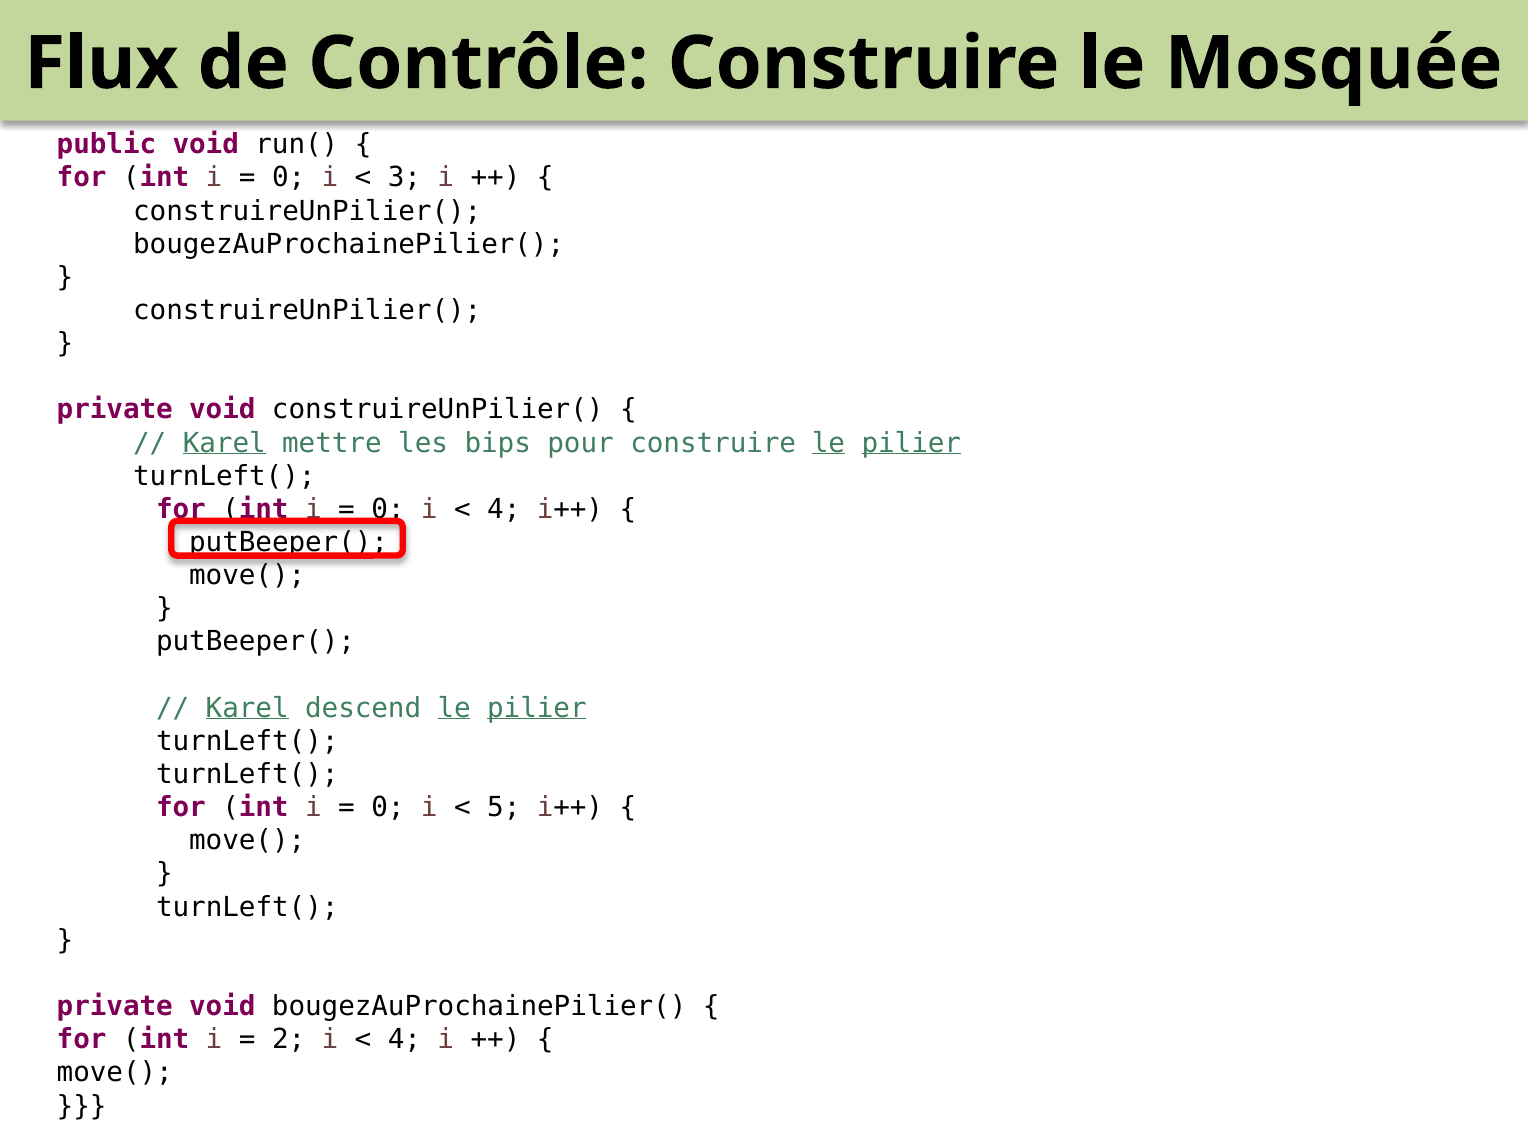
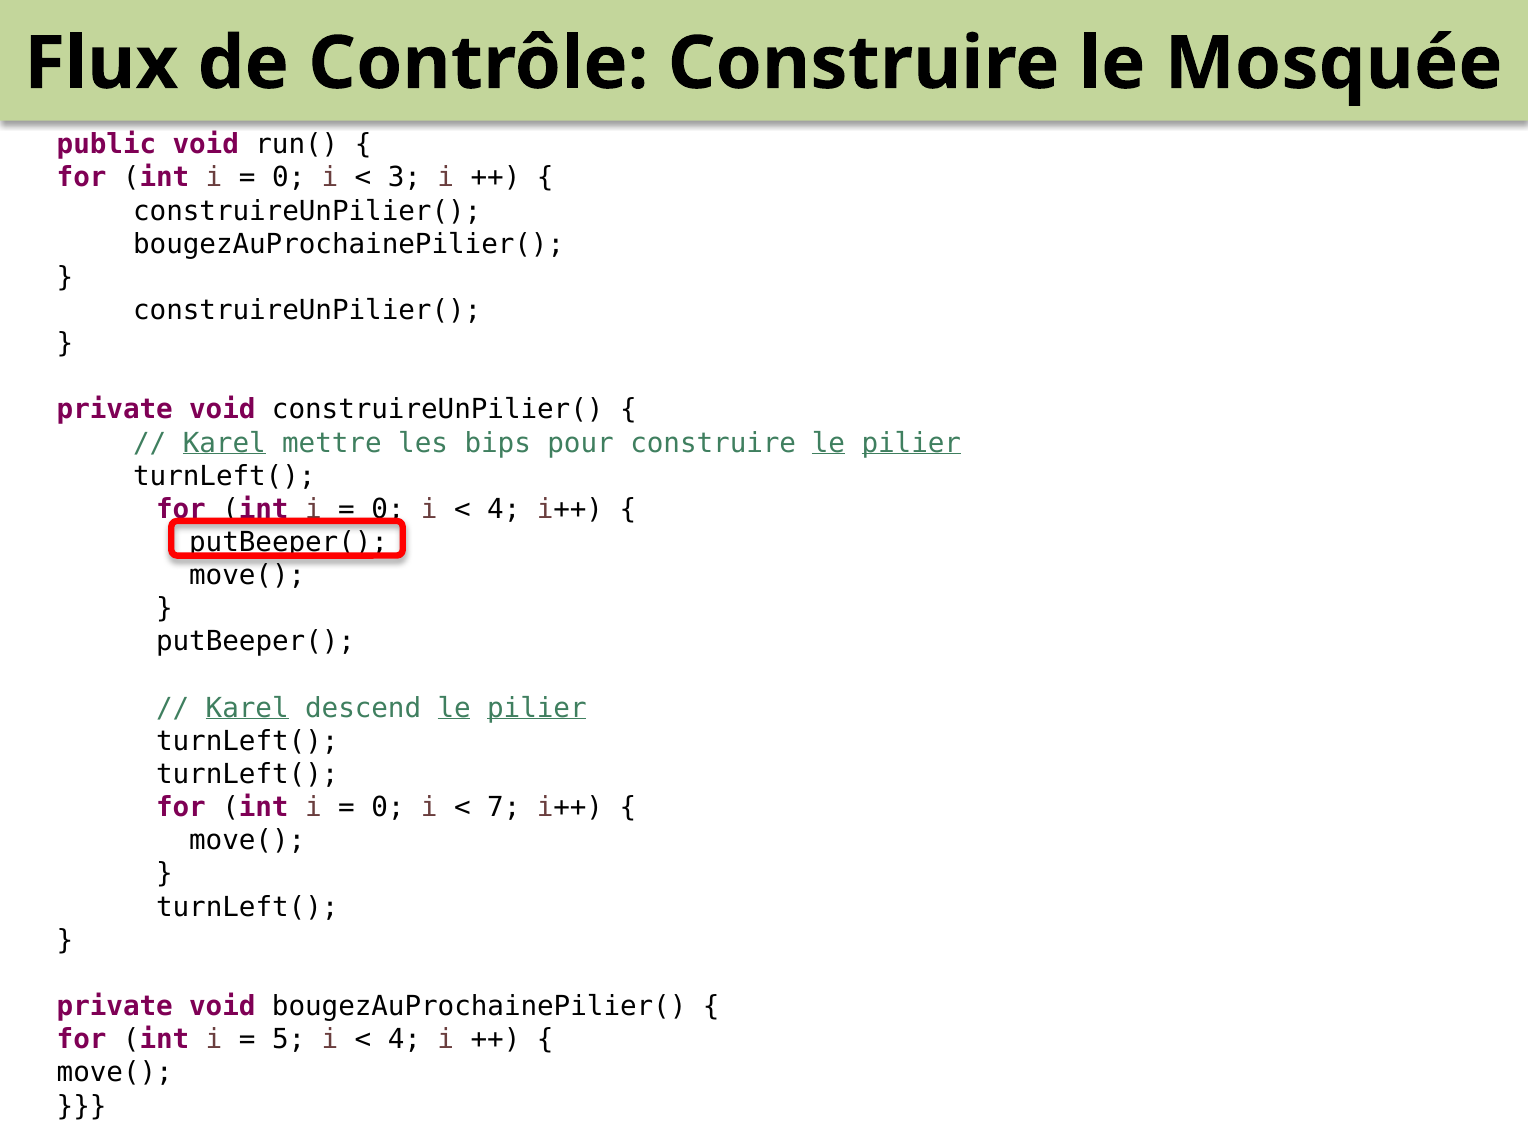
5: 5 -> 7 (504, 808)
2: 2 -> 5 (289, 1040)
